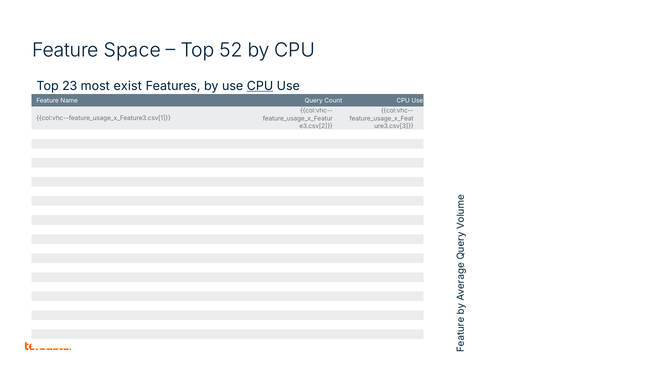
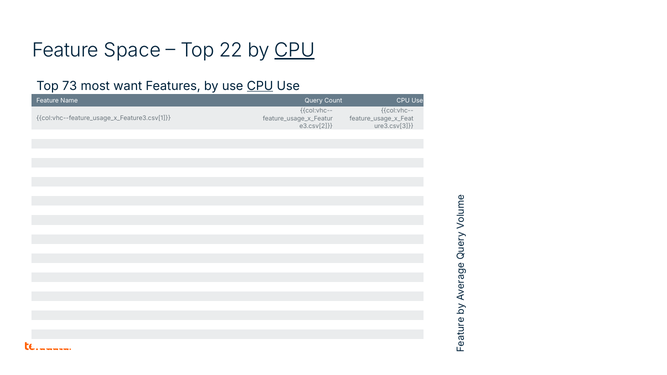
52: 52 -> 22 (231, 50)
CPU underline: none -> present (295, 50)
23: 23 -> 73 (70, 86)
exist: exist -> want (128, 86)
